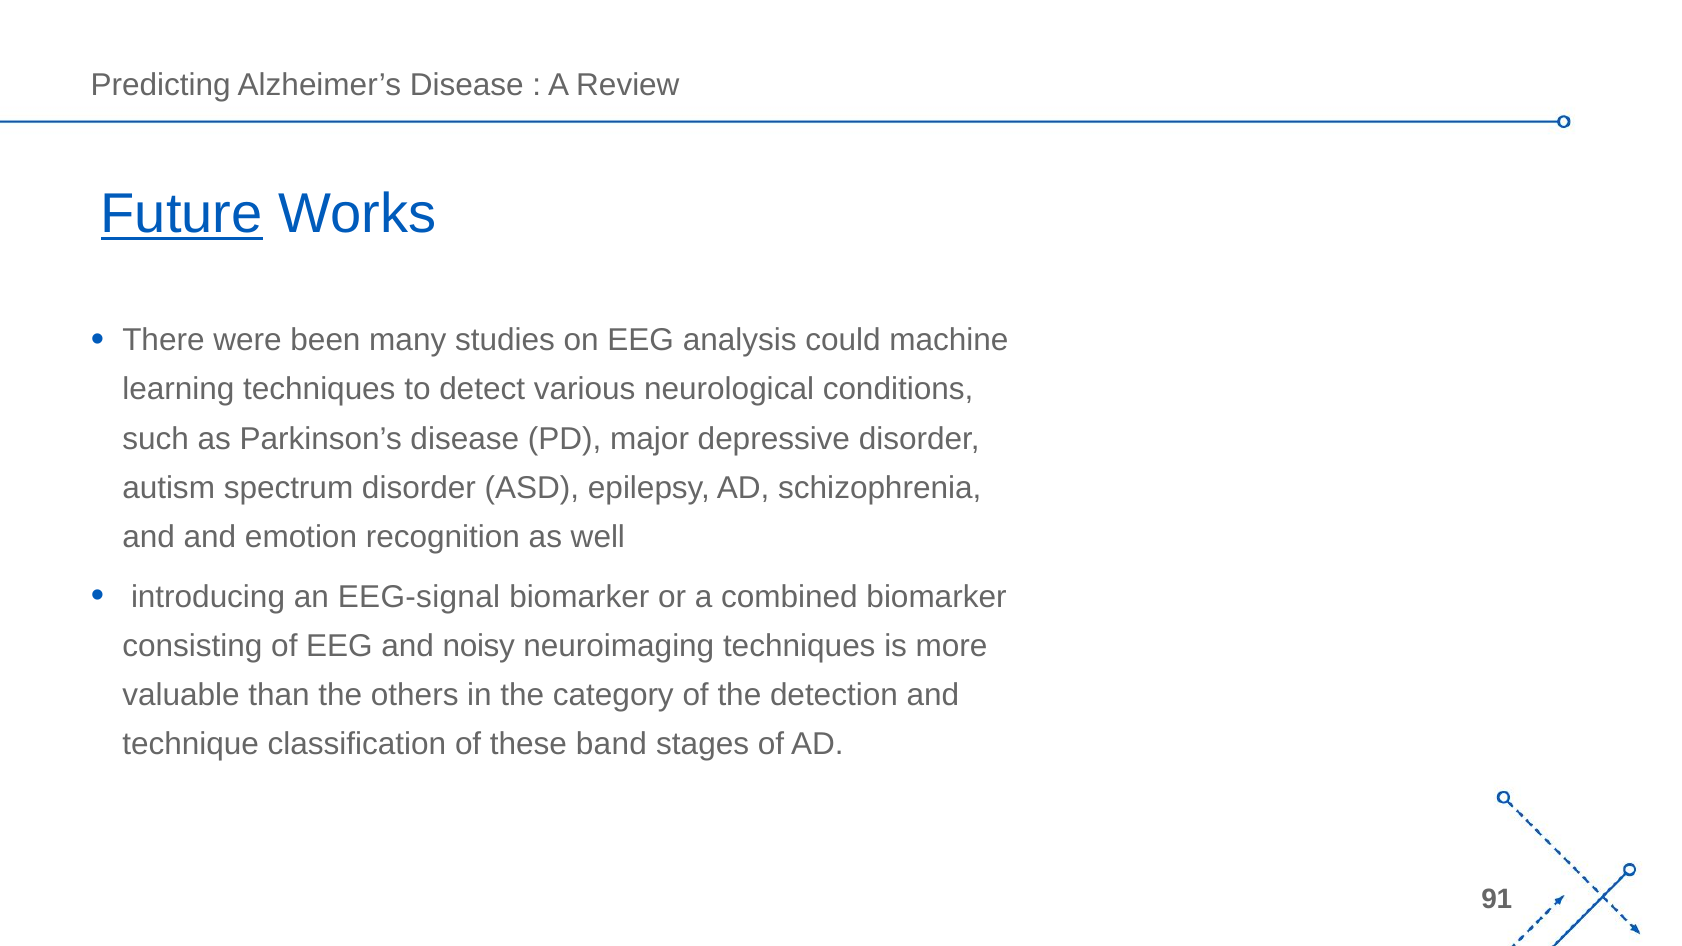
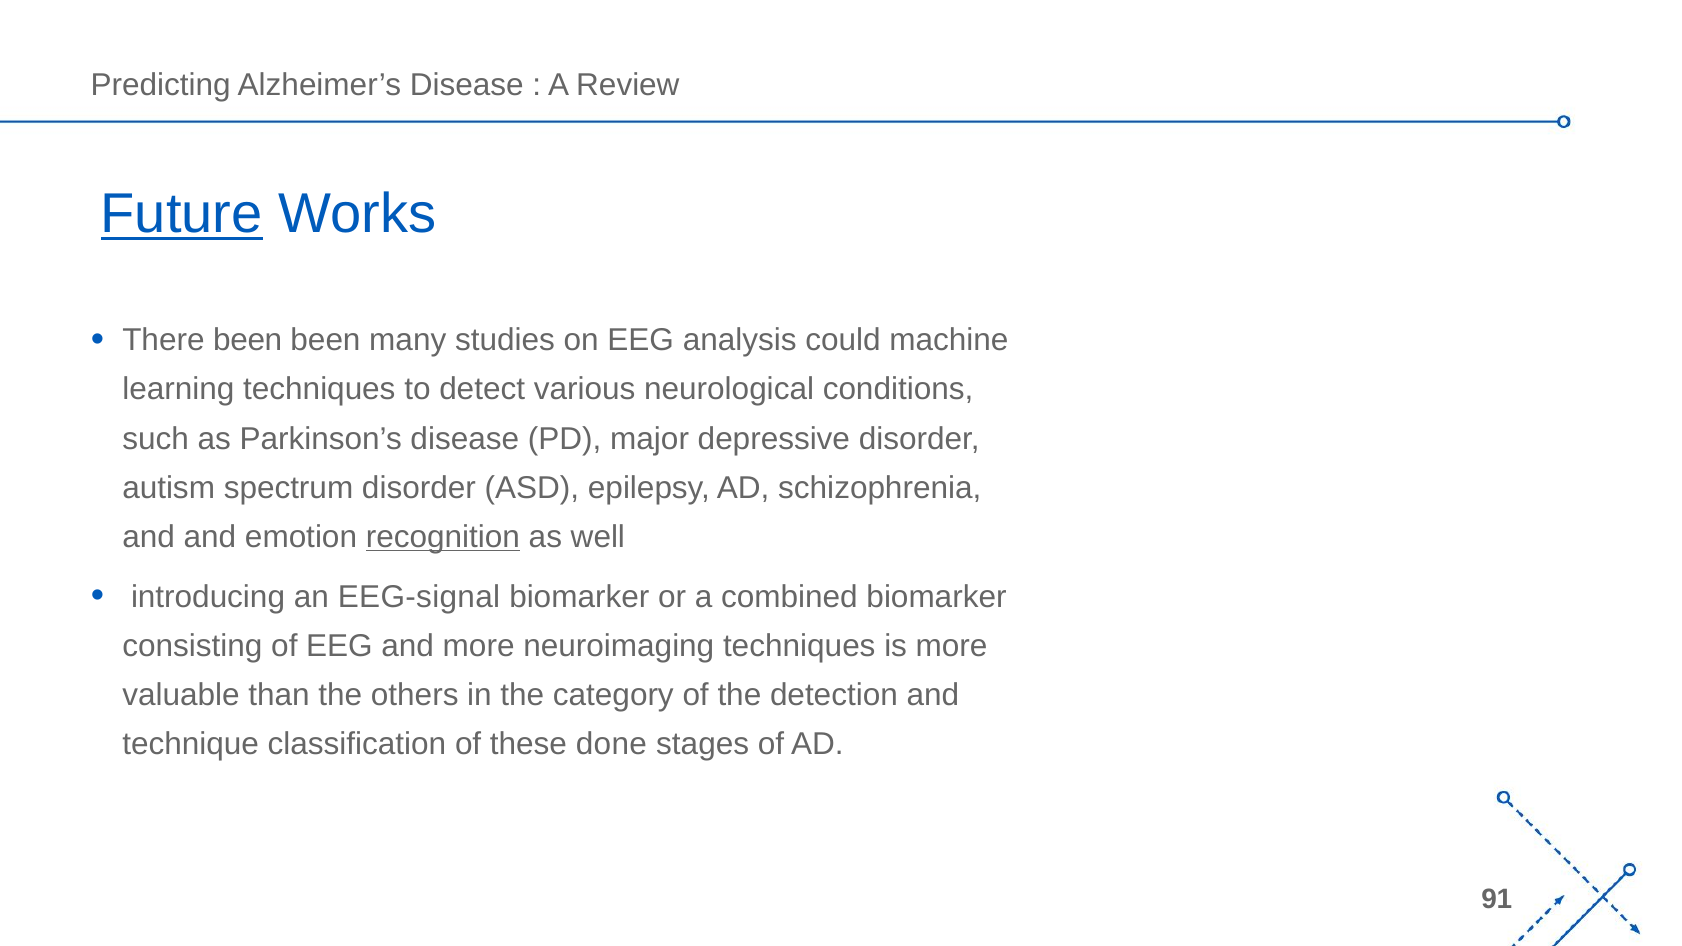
There were: were -> been (248, 340)
recognition underline: none -> present (443, 537)
and noisy: noisy -> more (479, 646)
band: band -> done (611, 744)
